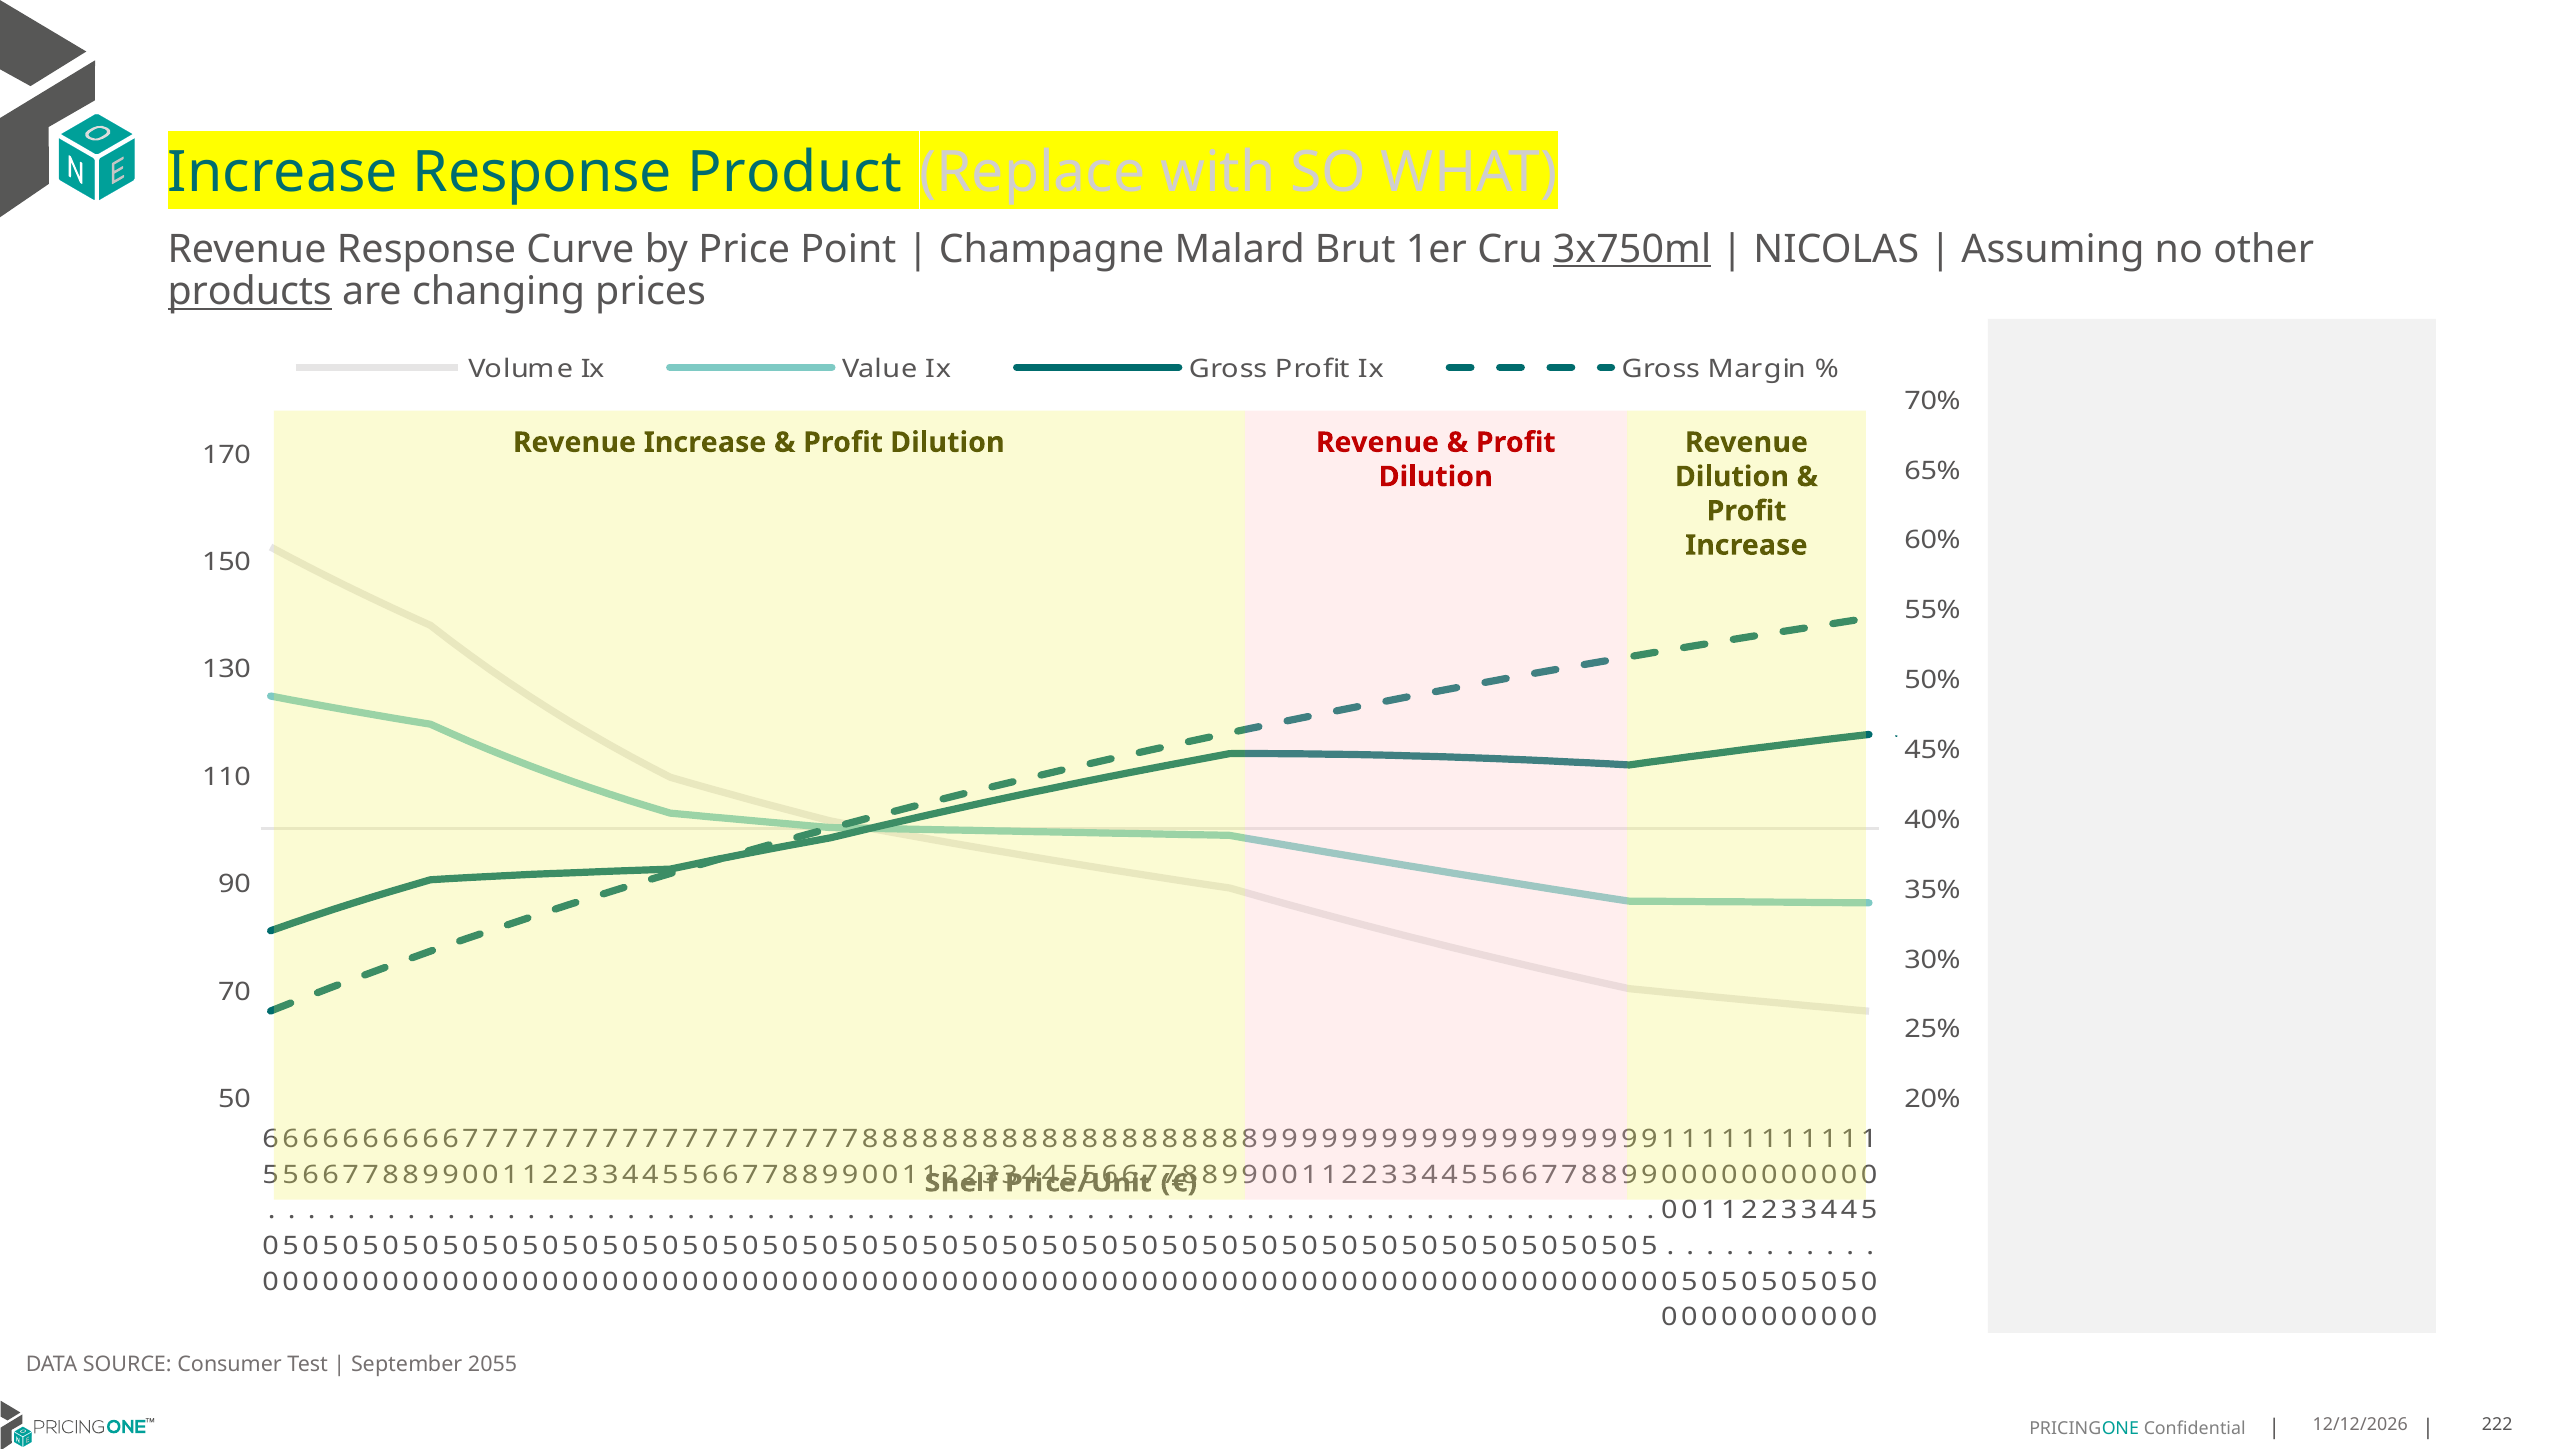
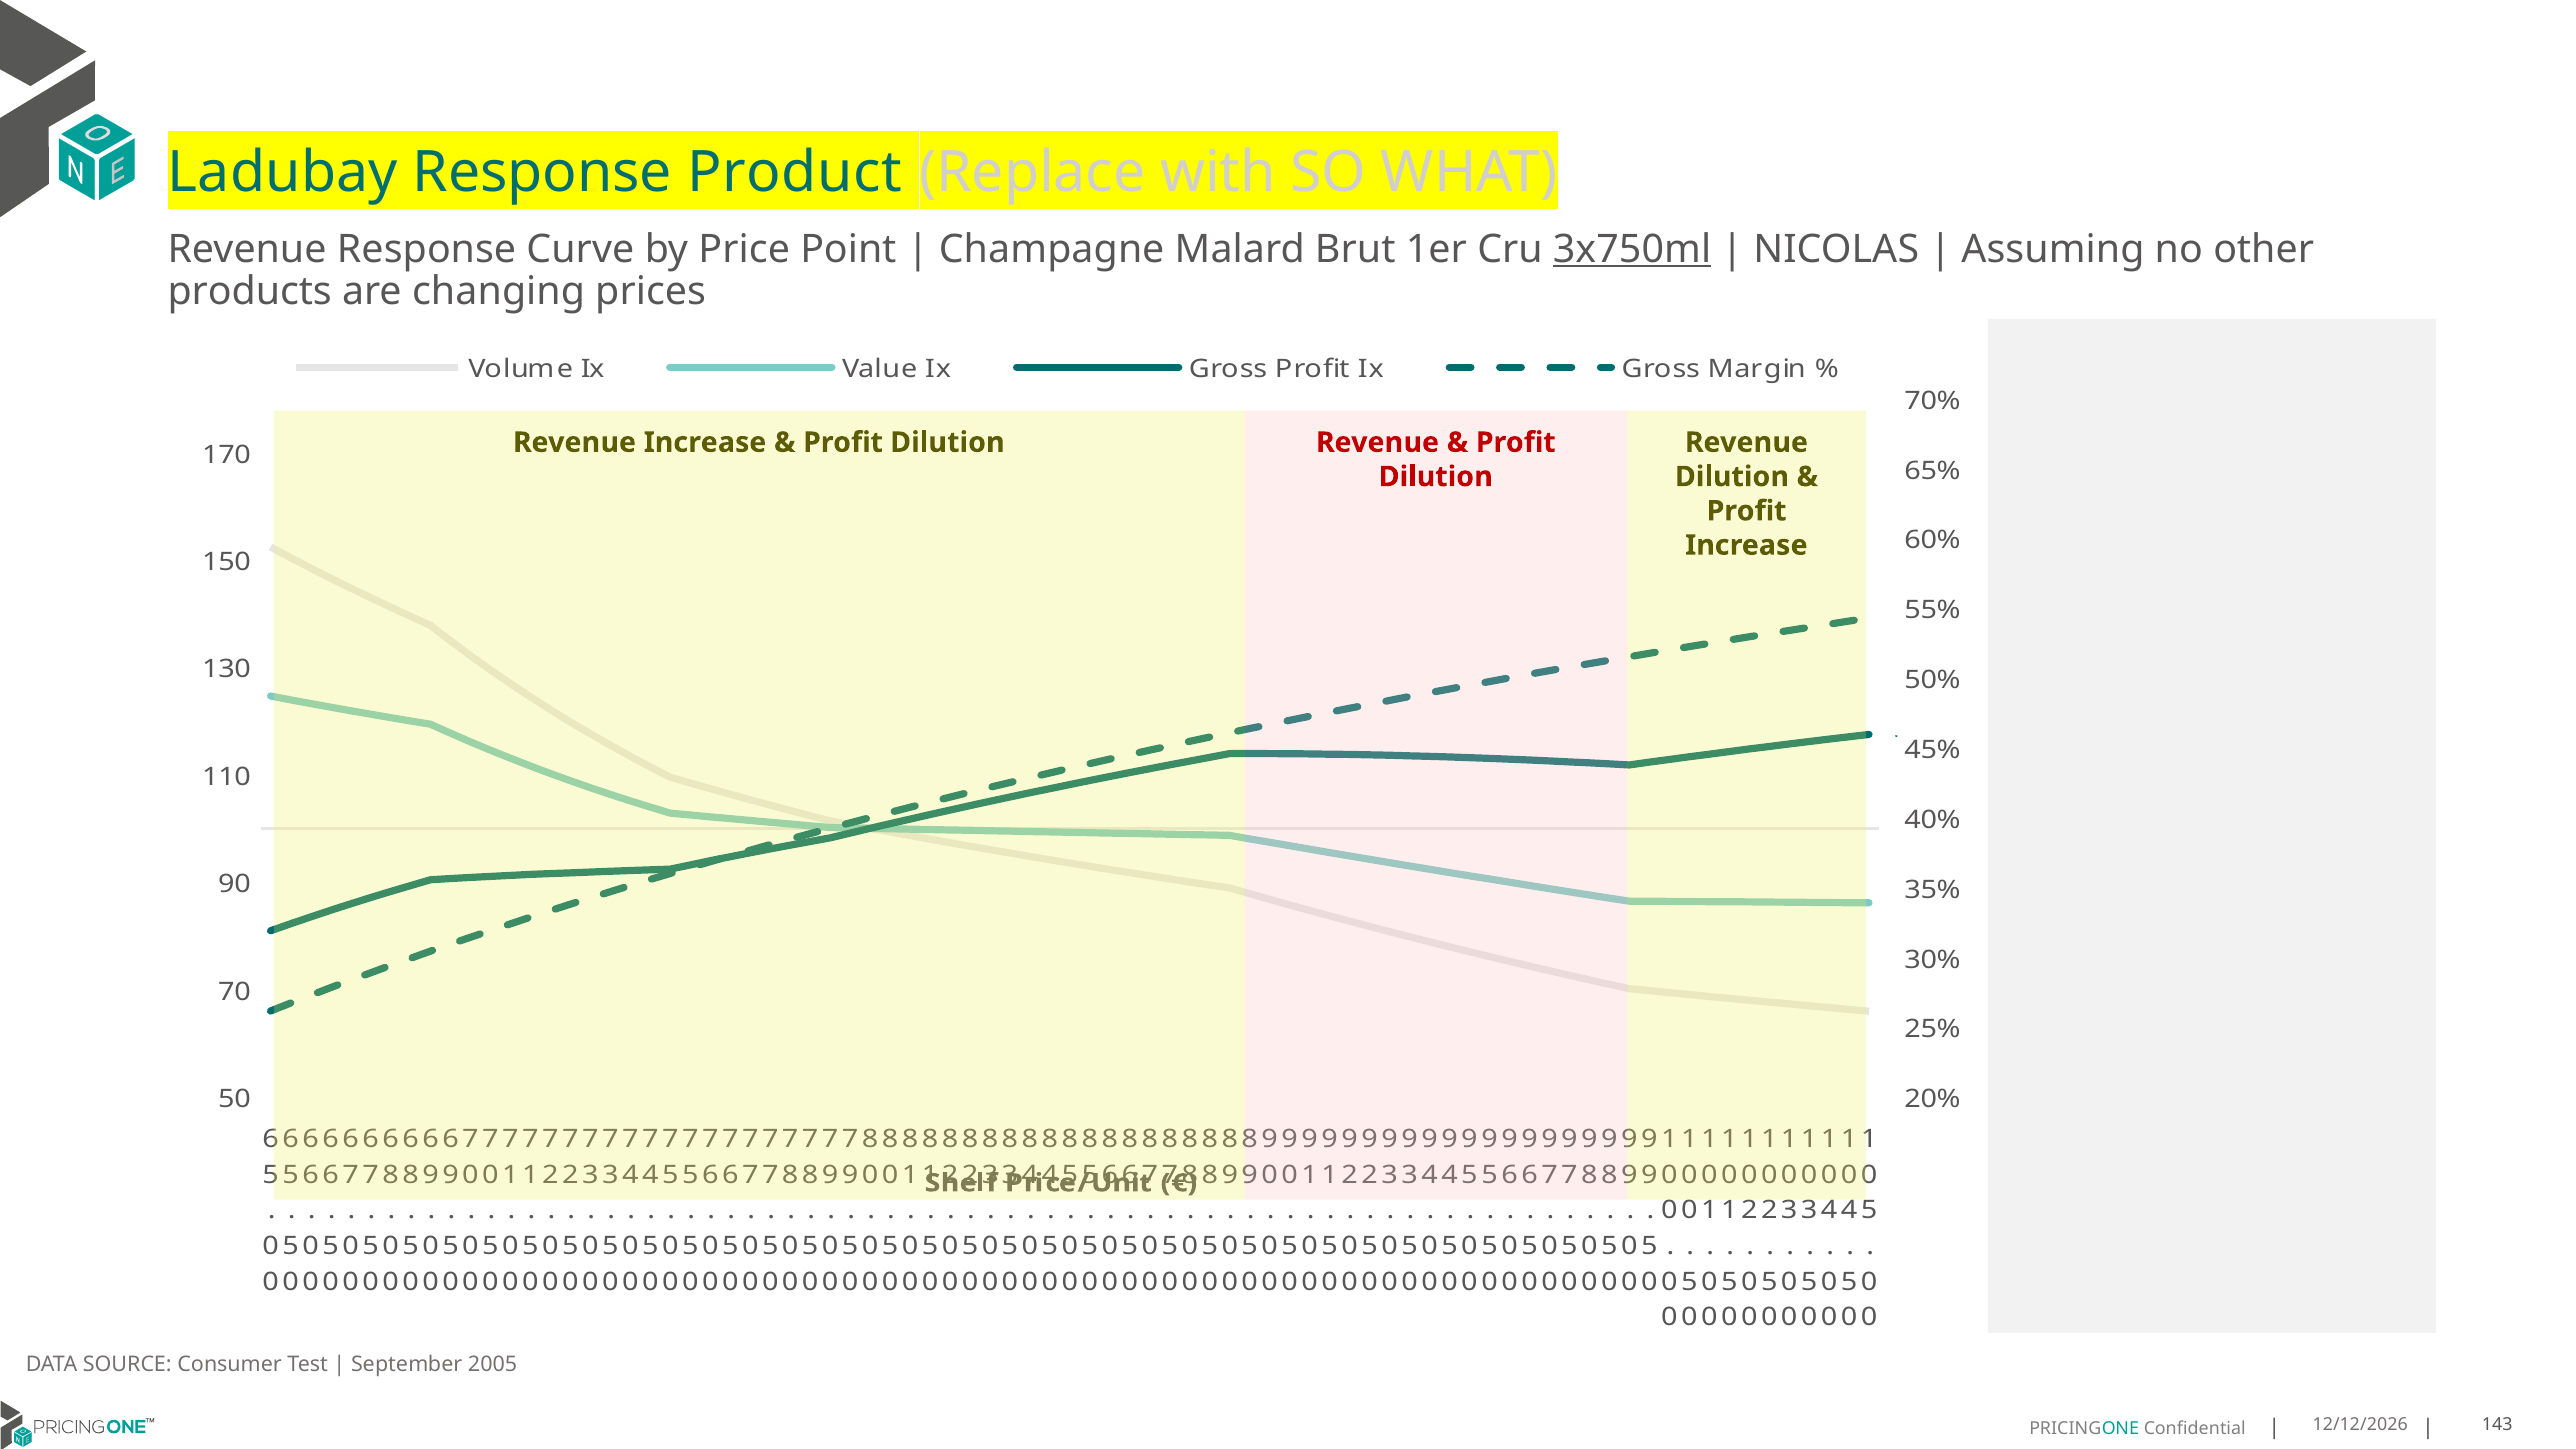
Increase: Increase -> Ladubay (283, 173)
products underline: present -> none (250, 292)
2055: 2055 -> 2005 (493, 1365)
222: 222 -> 143 (2497, 1425)
